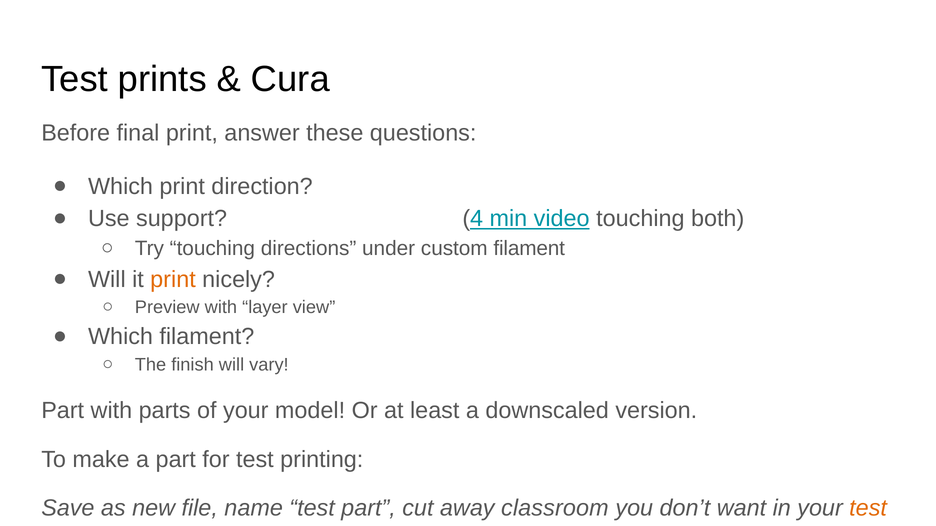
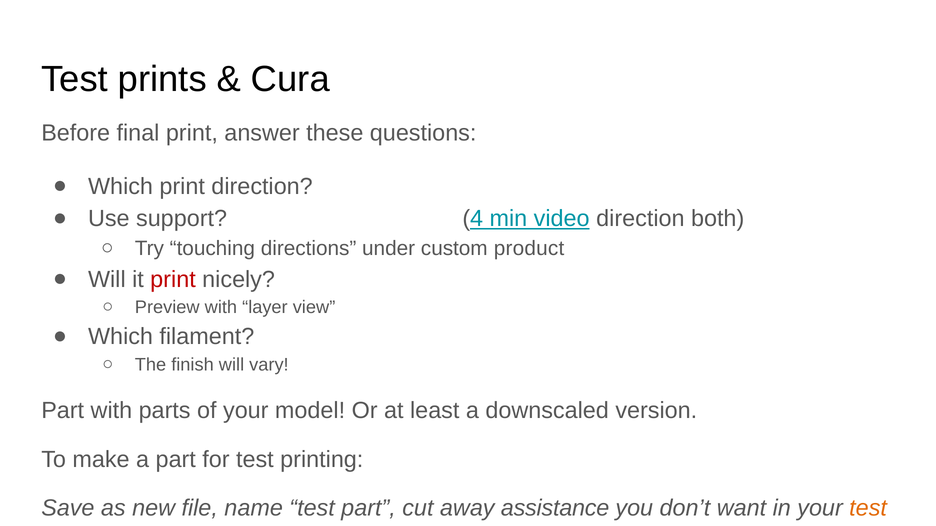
video touching: touching -> direction (640, 219)
custom filament: filament -> product (529, 249)
print colour: orange -> red (173, 280)
classroom: classroom -> assistance (555, 509)
